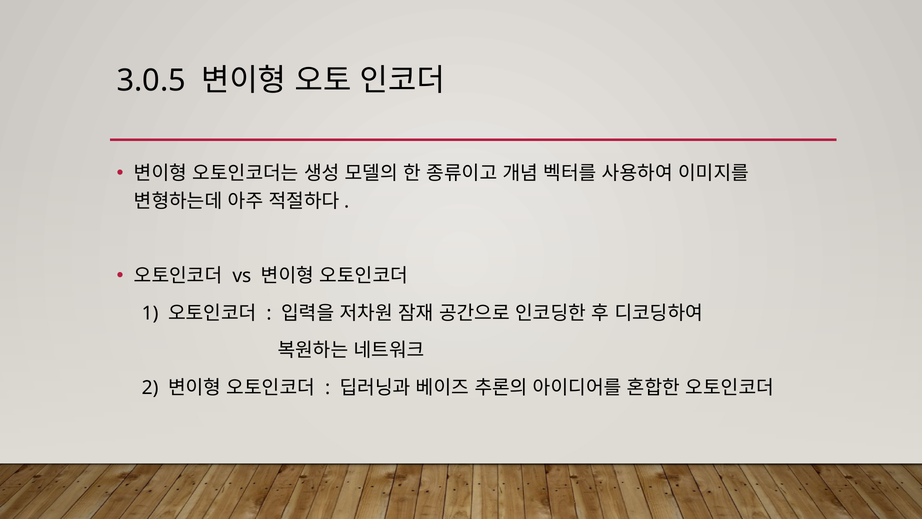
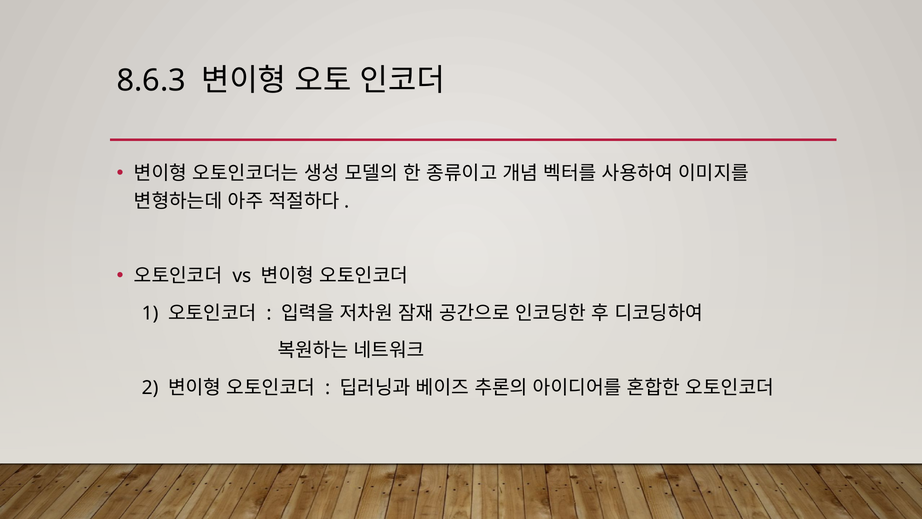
3.0.5: 3.0.5 -> 8.6.3 (151, 81)
